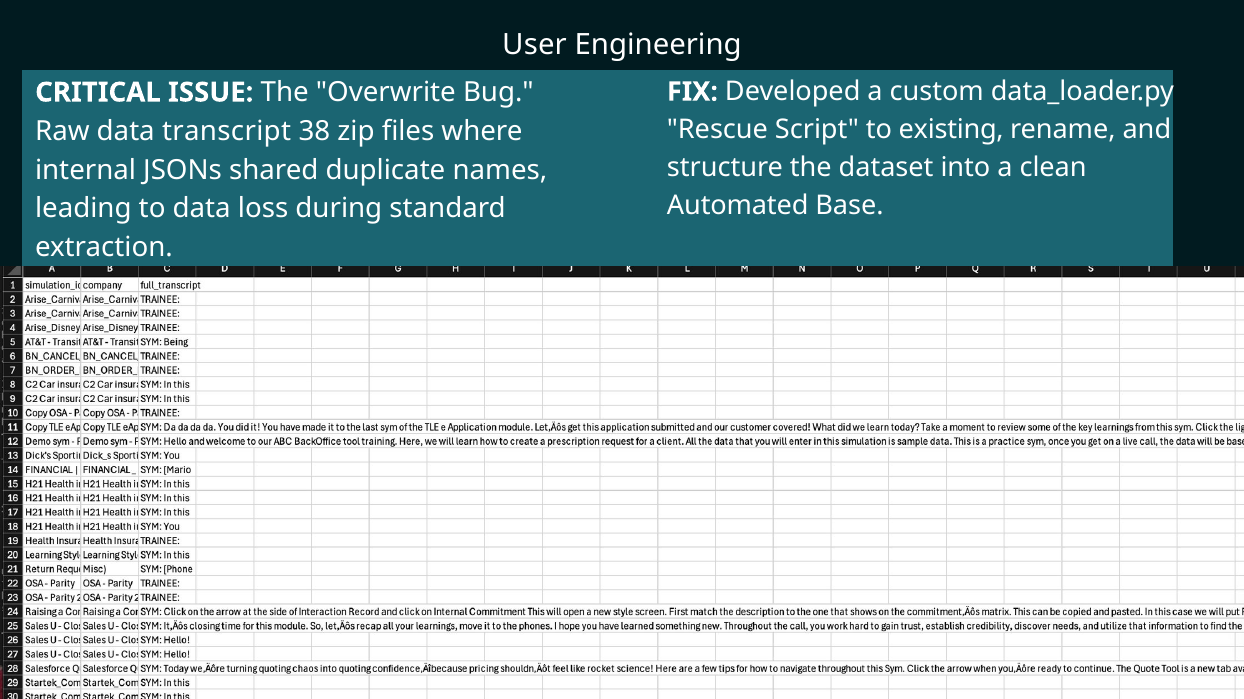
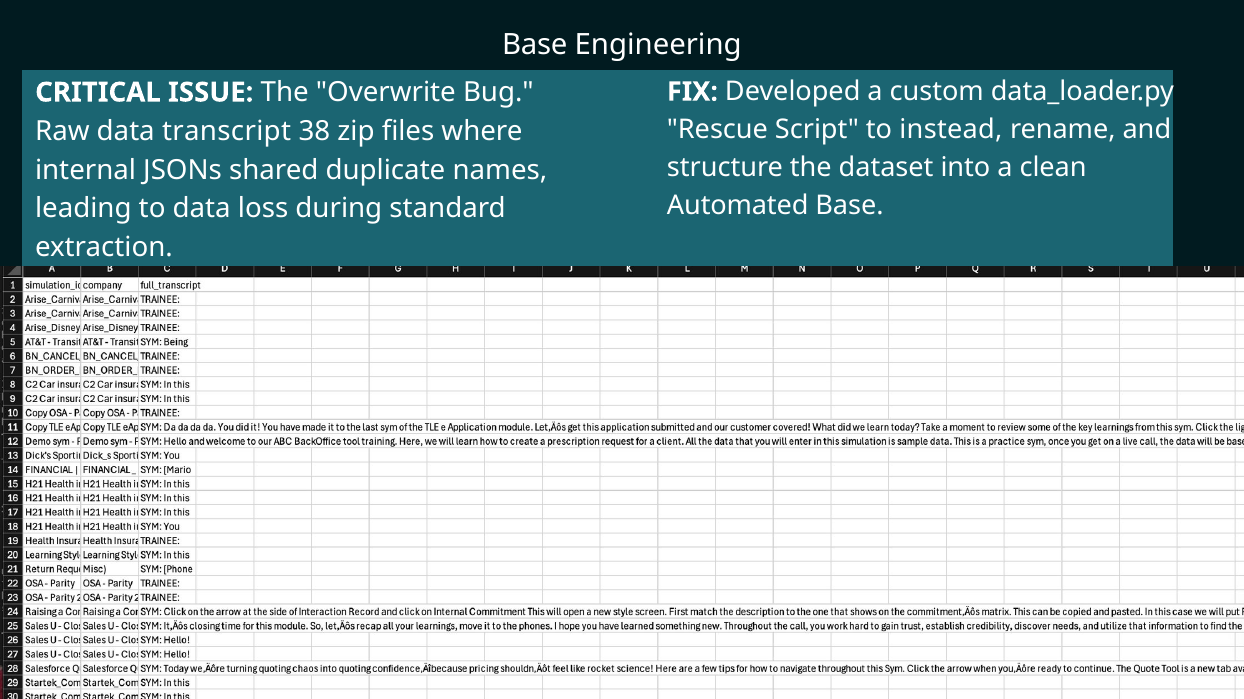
User: User -> Base (535, 45)
existing: existing -> instead (951, 130)
